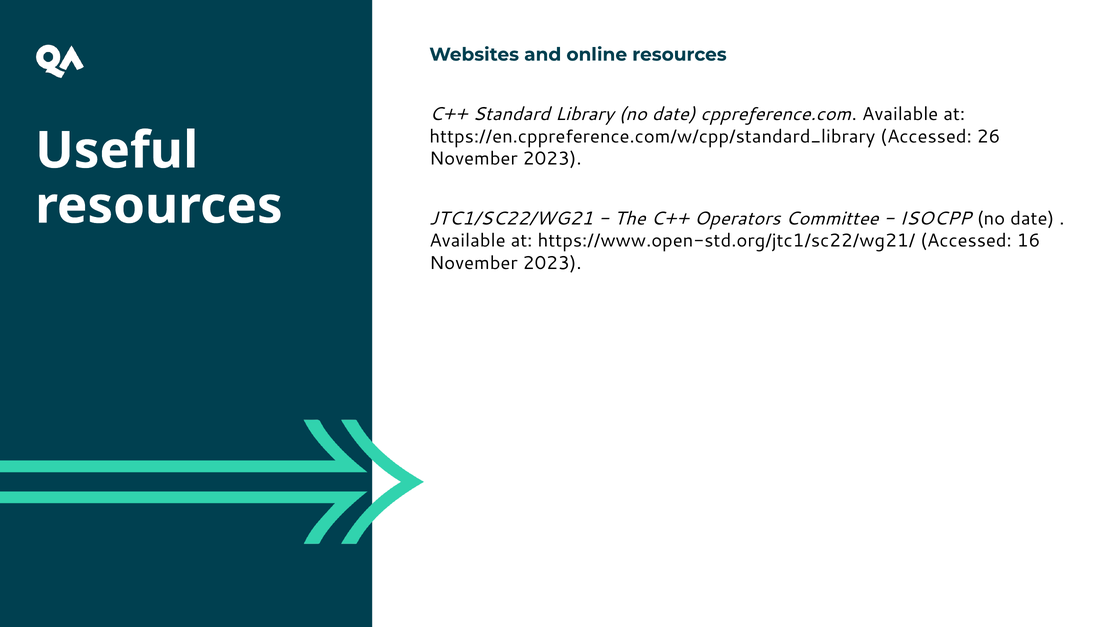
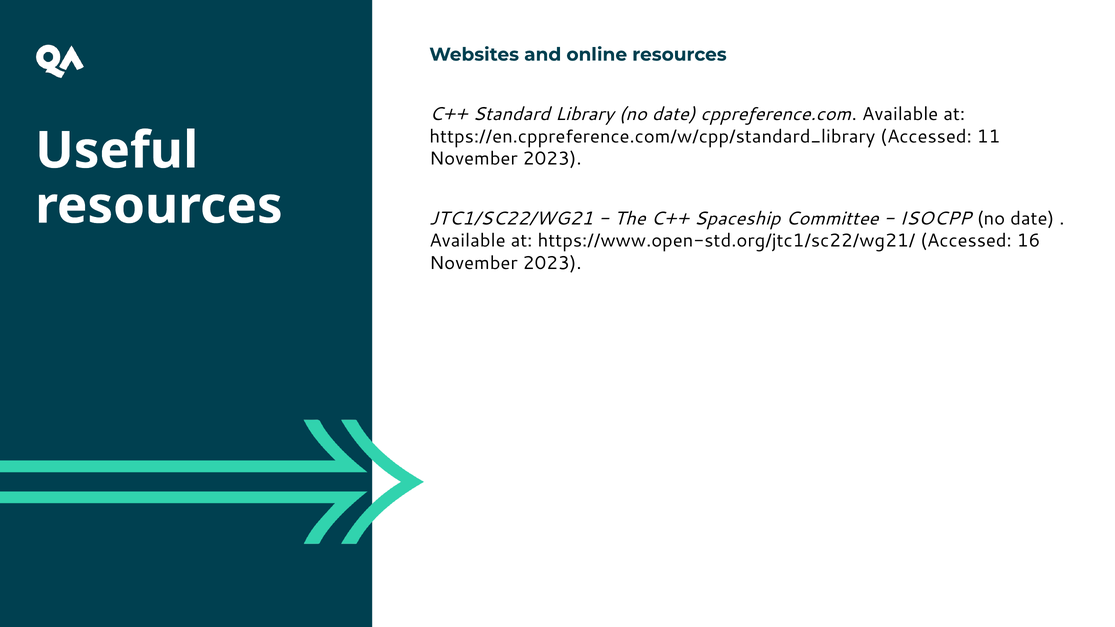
26: 26 -> 11 (989, 137)
Operators: Operators -> Spaceship (737, 219)
